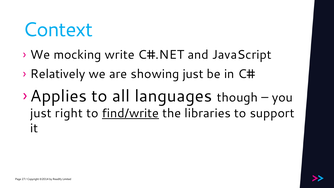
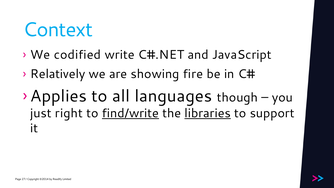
mocking: mocking -> codified (77, 55)
showing just: just -> fire (193, 74)
libraries underline: none -> present (208, 113)
